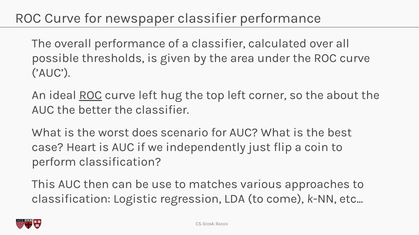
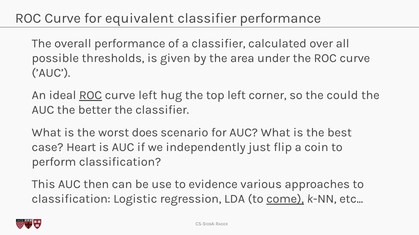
newspaper: newspaper -> equivalent (139, 18)
about: about -> could (342, 96)
matches: matches -> evidence (213, 185)
come underline: none -> present (285, 200)
